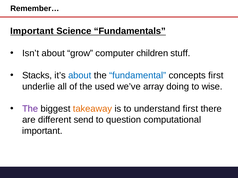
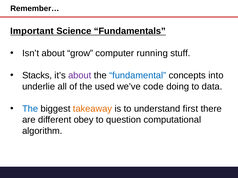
children: children -> running (152, 53)
about colour: blue -> purple (80, 76)
concepts first: first -> into (216, 76)
array: array -> code (153, 87)
wise: wise -> data (212, 87)
The colour: purple -> blue (30, 109)
send: send -> obey (84, 120)
important: important -> algorithm (42, 131)
